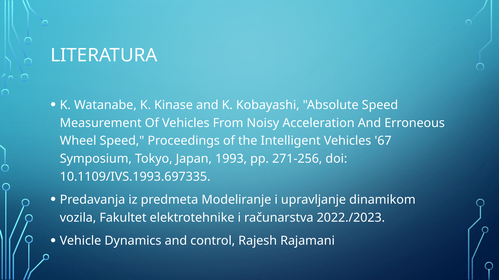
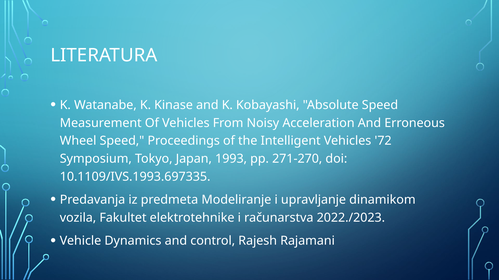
67: 67 -> 72 (383, 141)
271-256: 271-256 -> 271-270 (297, 159)
